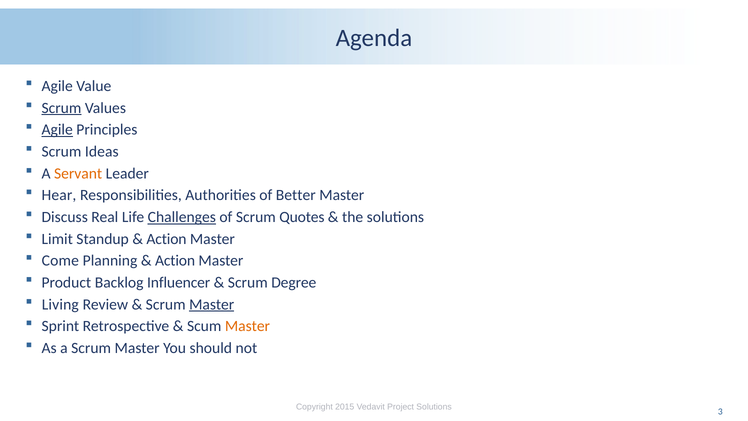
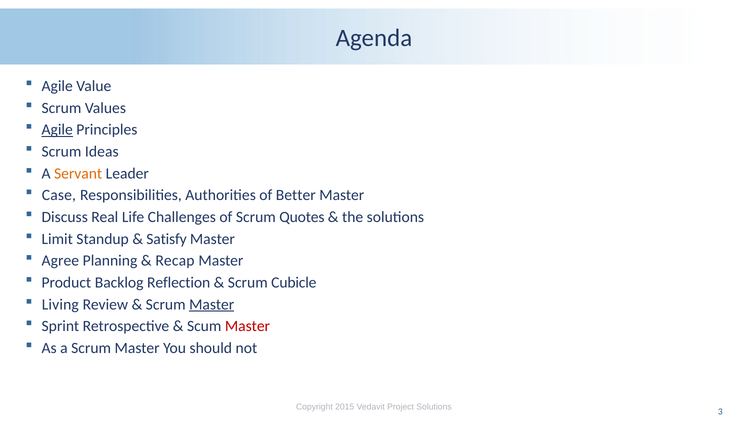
Scrum underline: present -> none (61, 108)
Hear: Hear -> Case (59, 195)
Challenges underline: present -> none (182, 217)
Action: Action -> Satisfy (167, 239)
Come: Come -> Agree (60, 261)
Action: Action -> Recap (175, 261)
Influencer: Influencer -> Reflection (179, 282)
Degree: Degree -> Cubicle (294, 282)
Master colour: orange -> red (247, 326)
